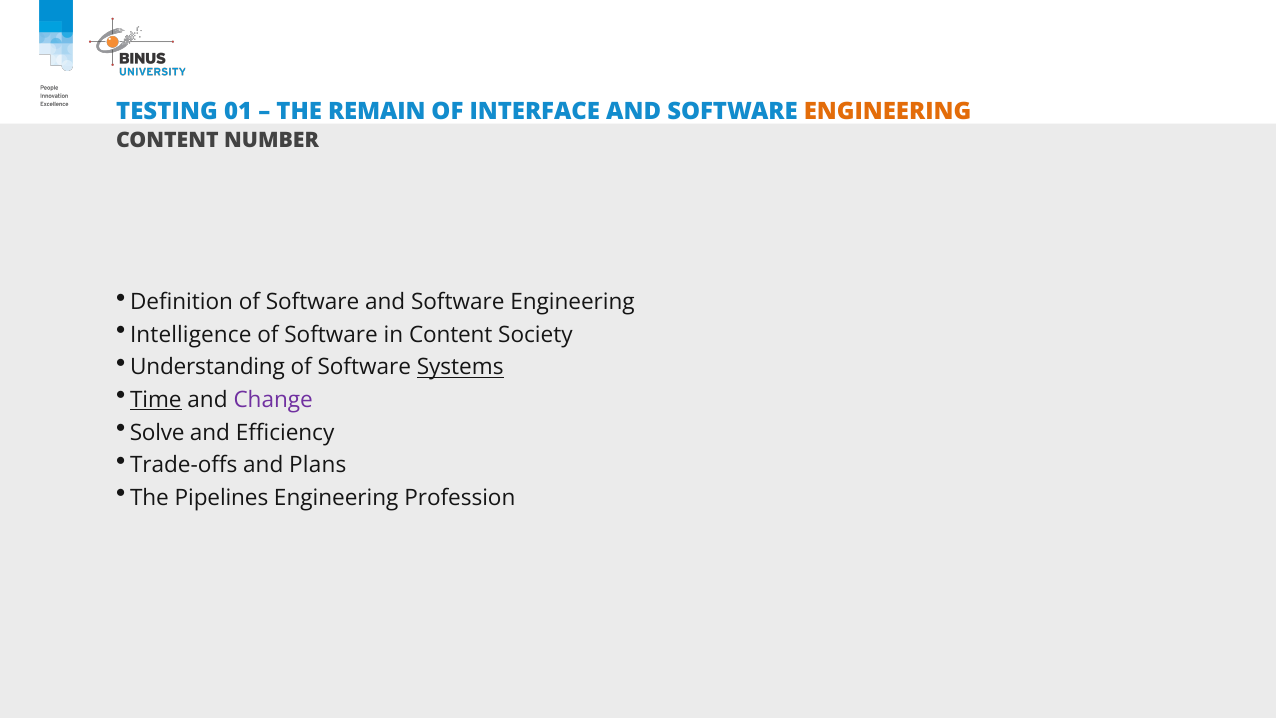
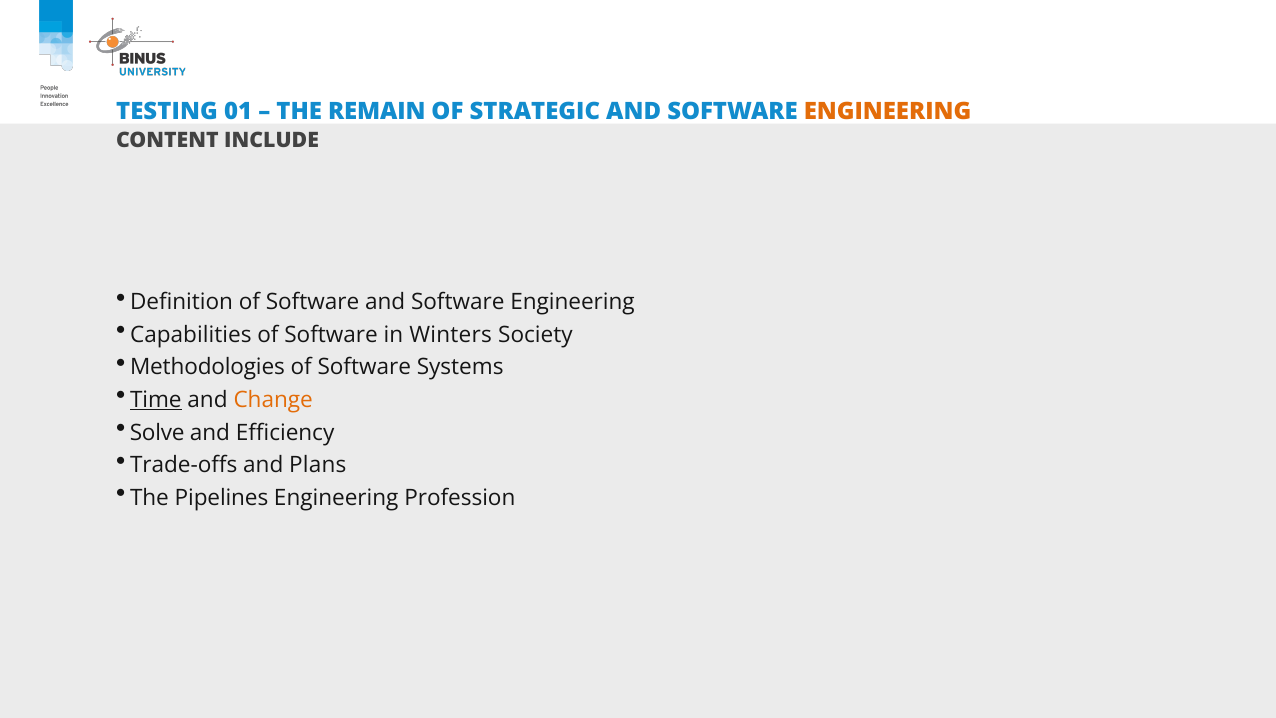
INTERFACE: INTERFACE -> STRATEGIC (535, 111)
NUMBER: NUMBER -> INCLUDE (272, 141)
Intelligence: Intelligence -> Capabilities (191, 335)
in Content: Content -> Winters (451, 335)
Understanding: Understanding -> Methodologies (207, 367)
Systems underline: present -> none (460, 367)
Change colour: purple -> orange (273, 400)
